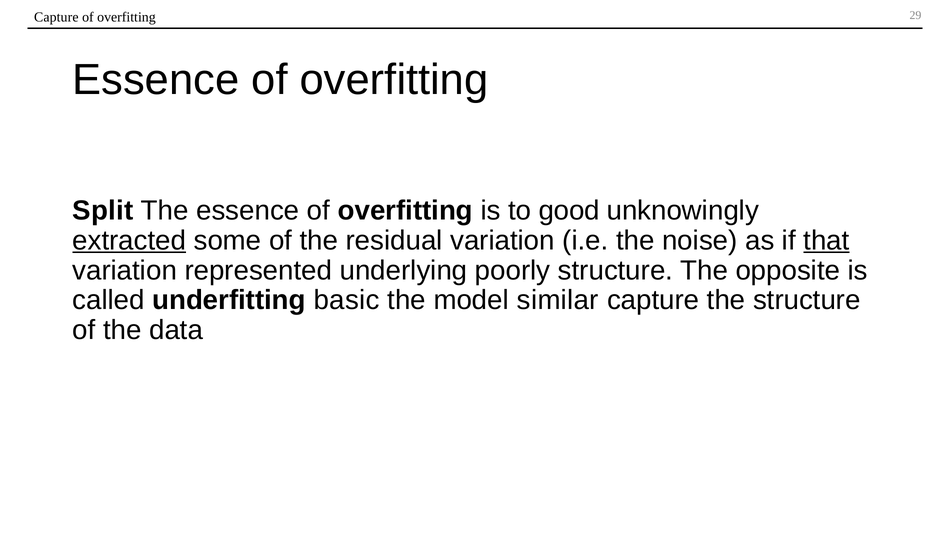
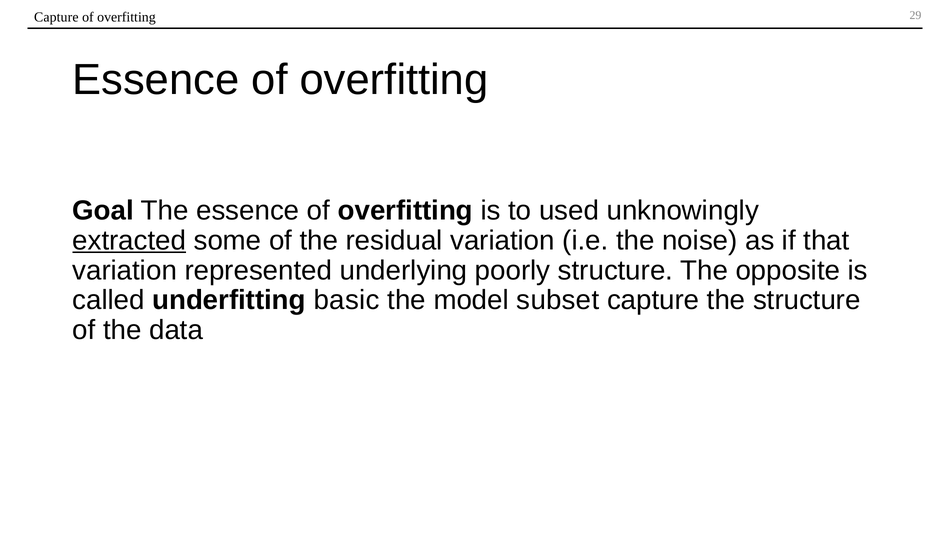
Split: Split -> Goal (103, 211)
good: good -> used (569, 211)
that underline: present -> none (826, 241)
similar: similar -> subset (558, 301)
